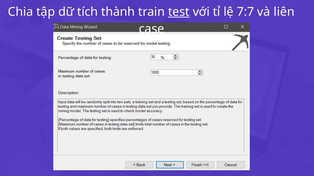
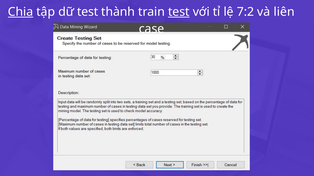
Chia underline: none -> present (21, 12)
dữ tích: tích -> test (88, 12)
7:7: 7:7 -> 7:2 (245, 12)
